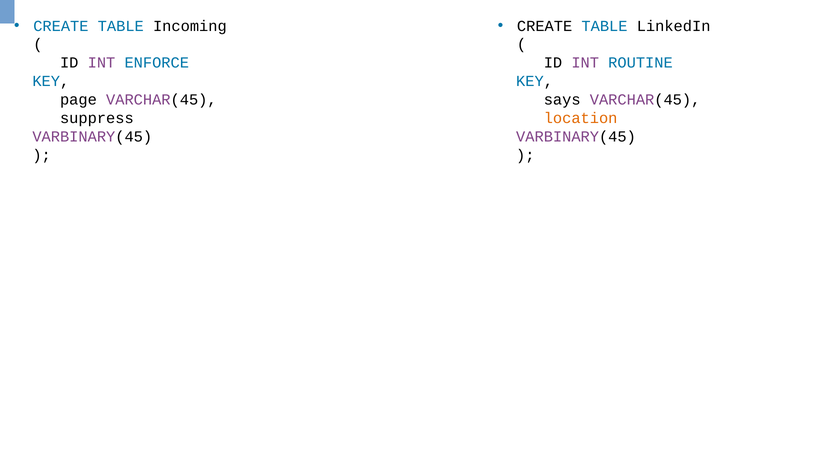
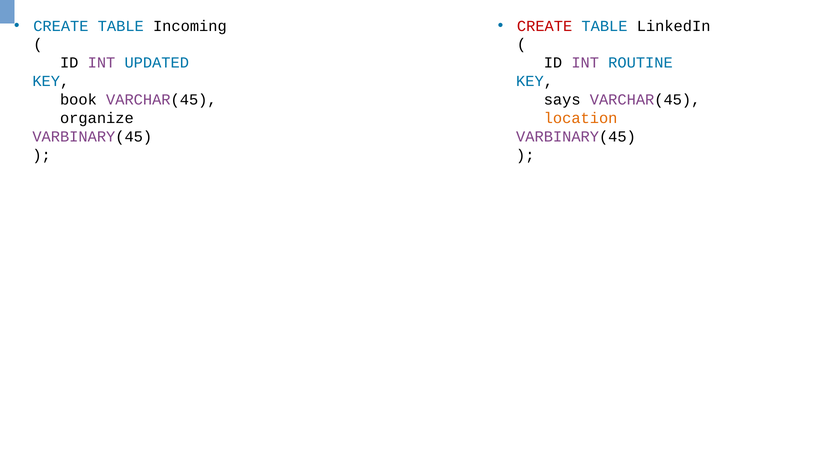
CREATE colour: black -> red (545, 26)
ENFORCE: ENFORCE -> UPDATED (157, 63)
page: page -> book (78, 100)
suppress: suppress -> organize (97, 118)
